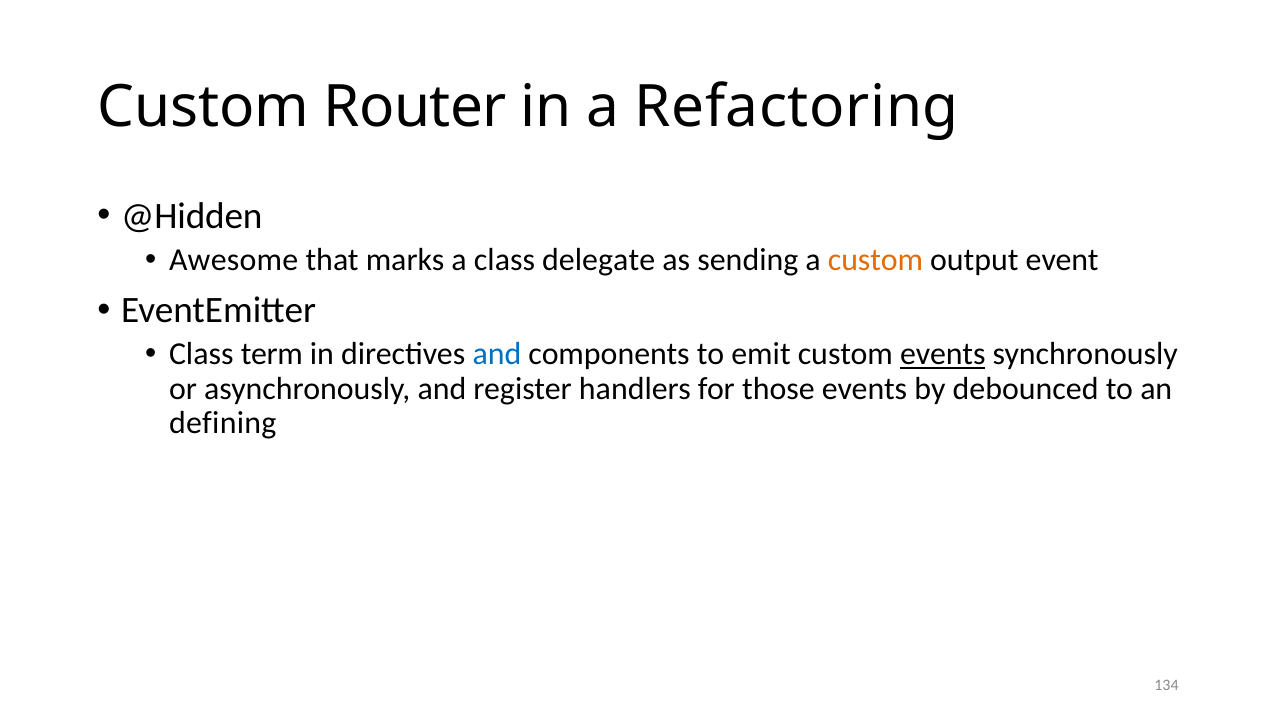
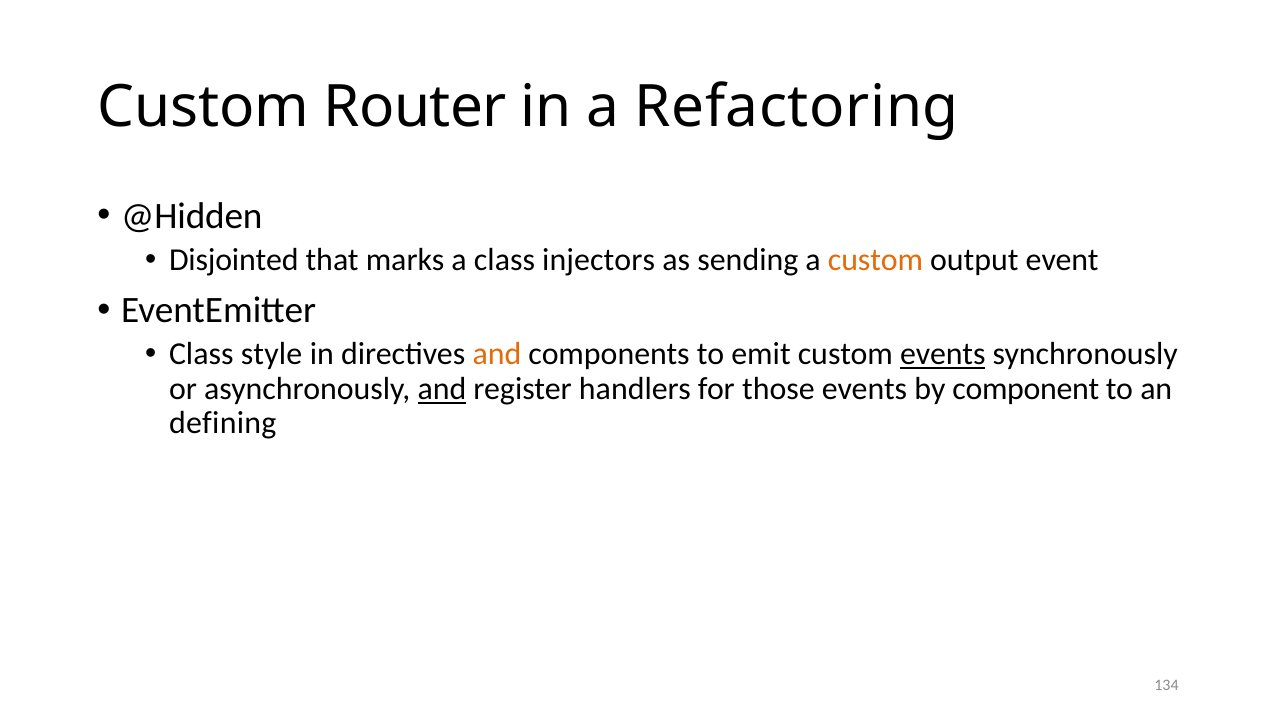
Awesome: Awesome -> Disjointed (234, 260)
delegate: delegate -> injectors (599, 260)
term: term -> style (272, 354)
and colour: blue -> orange (497, 354)
and underline: none -> present (442, 389)
debounced: debounced -> component (1026, 389)
